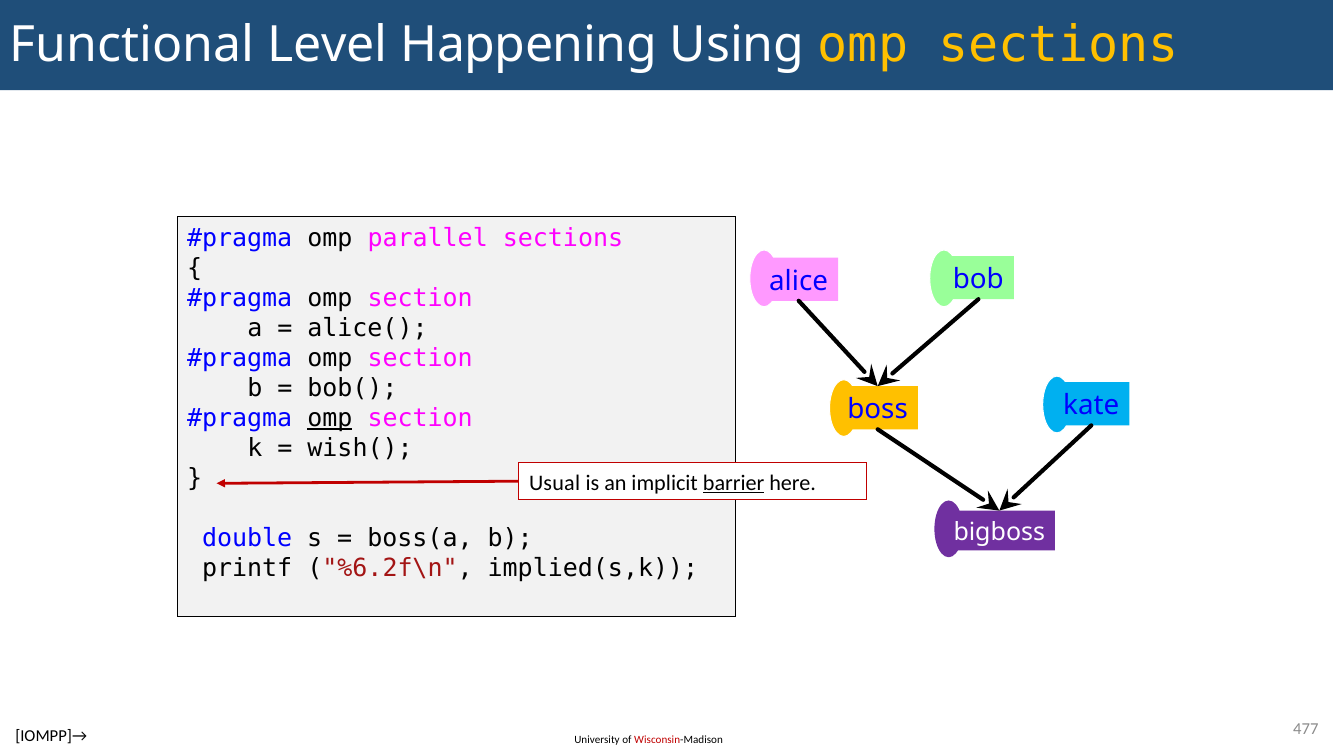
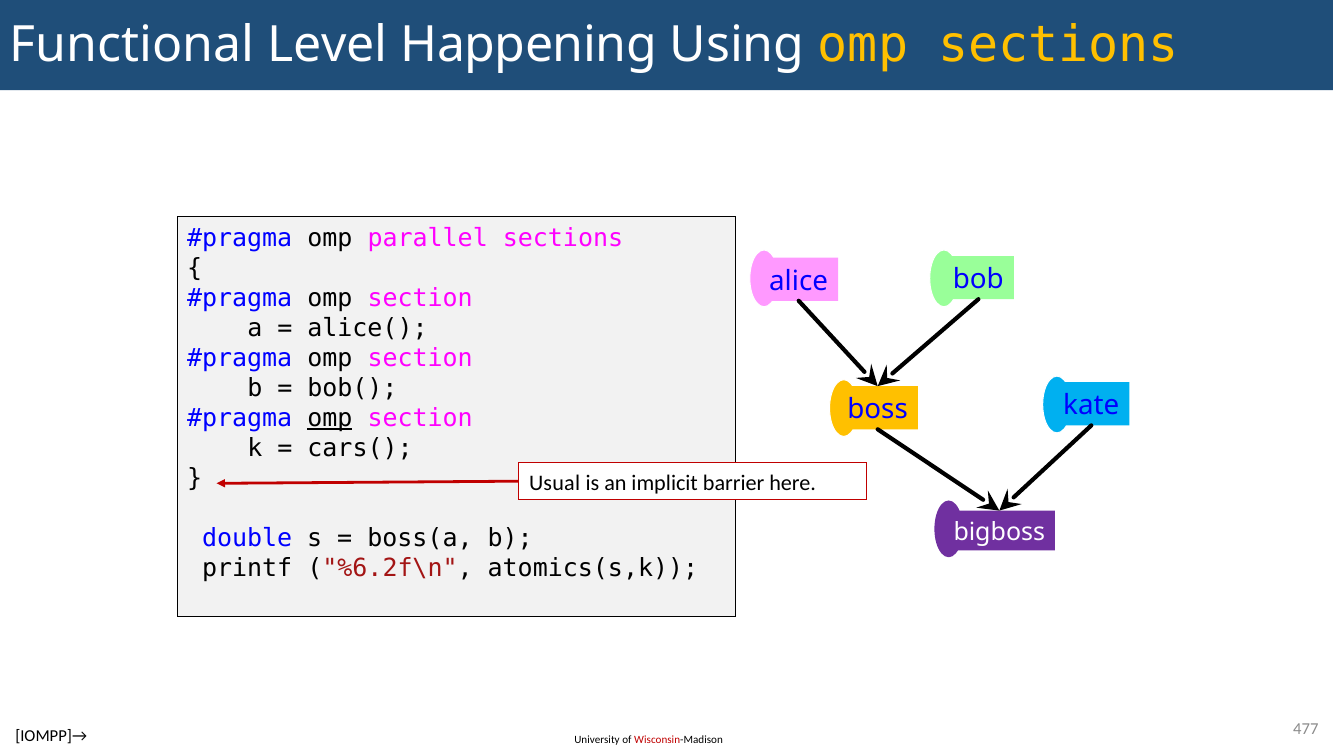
wish(: wish( -> cars( (360, 448)
barrier underline: present -> none (734, 483)
implied(s,k: implied(s,k -> atomics(s,k (593, 568)
